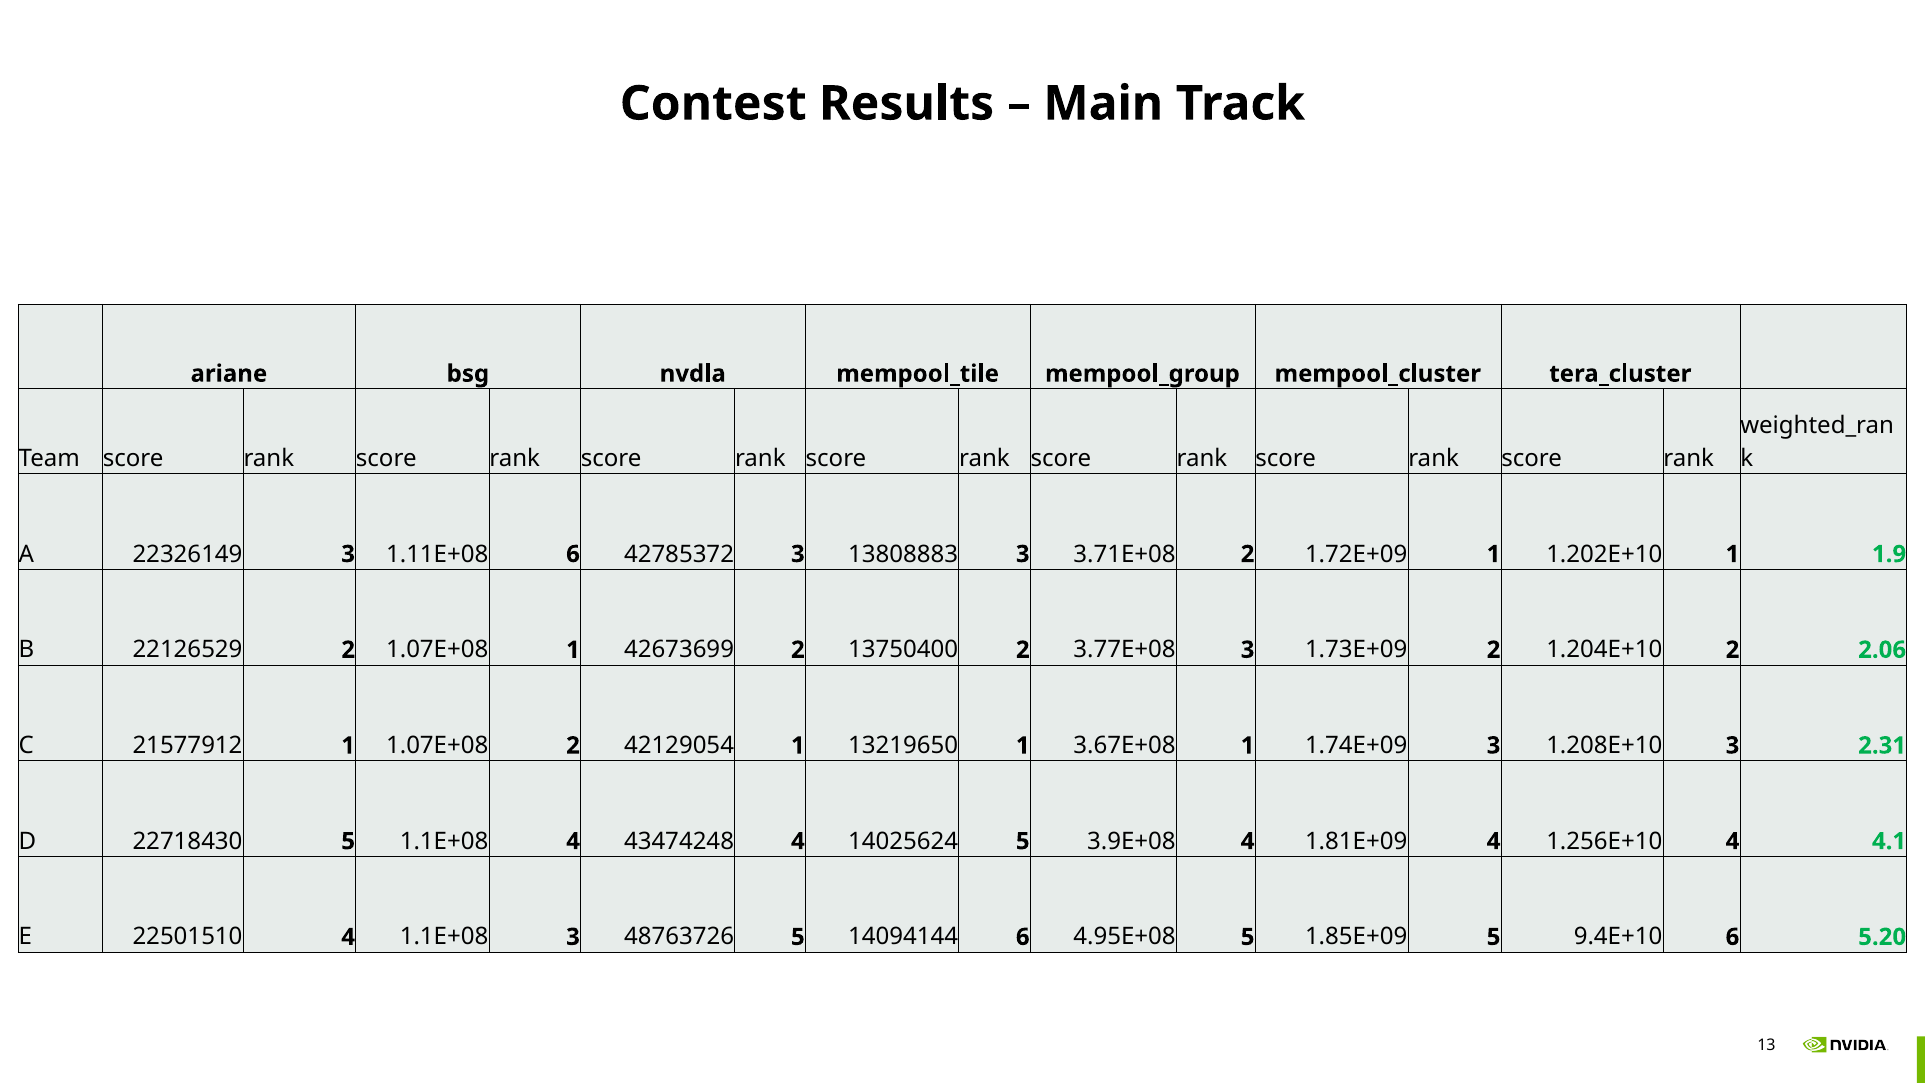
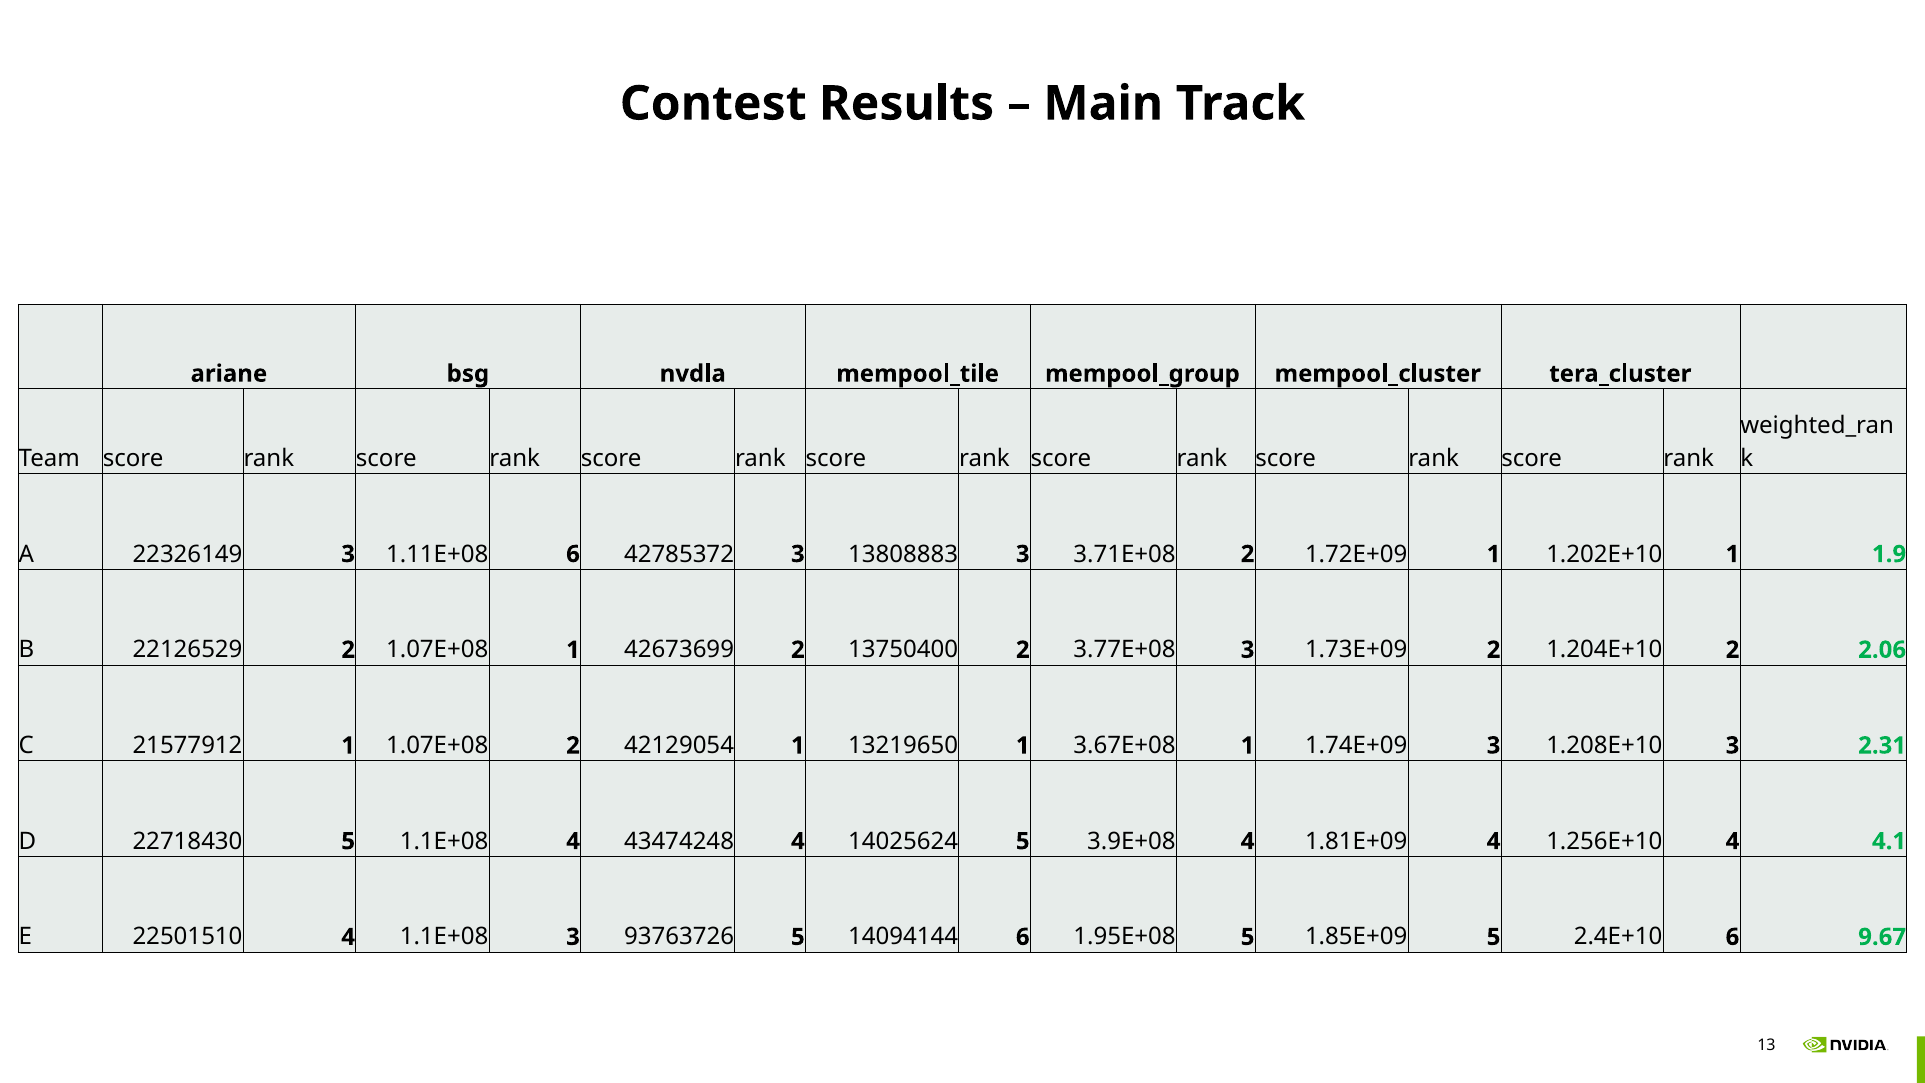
48763726: 48763726 -> 93763726 (679, 937)
4.95E+08: 4.95E+08 -> 1.95E+08 (1125, 937)
9.4E+10: 9.4E+10 -> 2.4E+10 (1618, 937)
5.20: 5.20 -> 9.67 (1882, 937)
